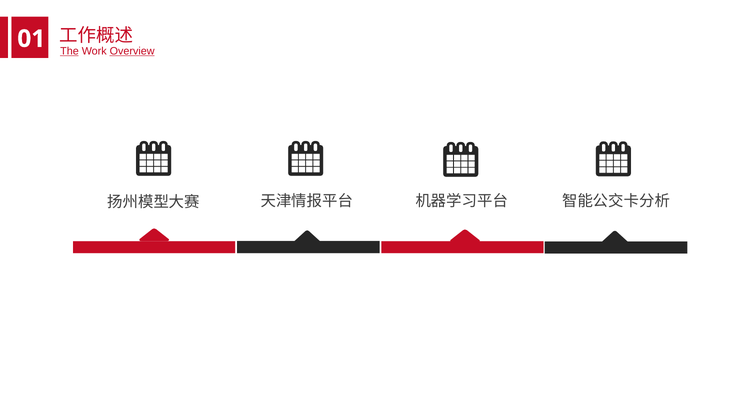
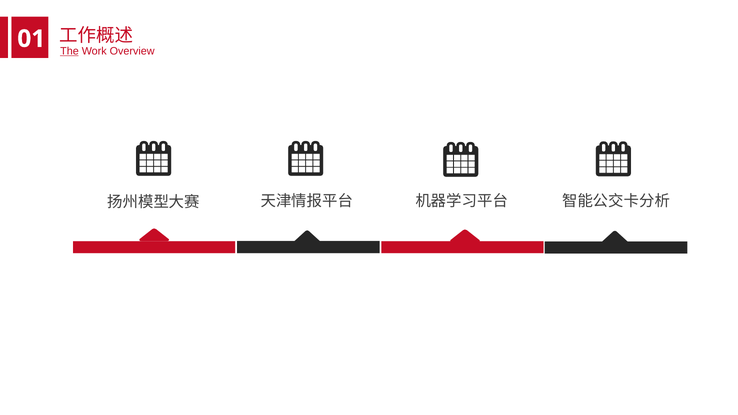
Overview underline: present -> none (132, 51)
